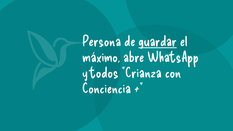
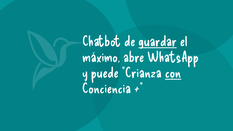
Persona: Persona -> Chatbot (102, 42)
todos: todos -> puede (105, 73)
con underline: none -> present (173, 73)
